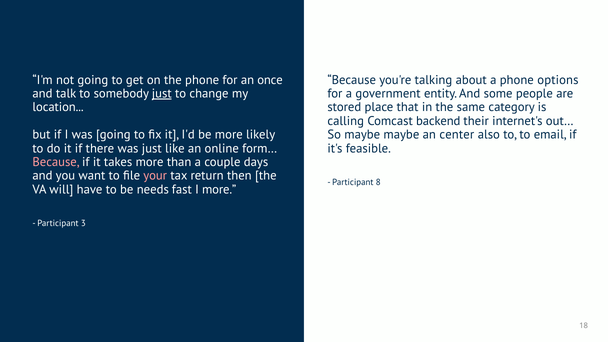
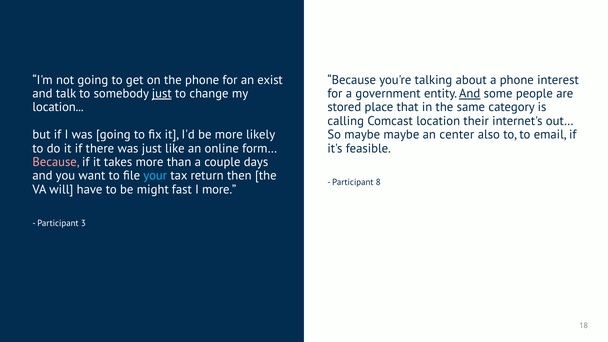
once: once -> exist (270, 80)
options: options -> interest (558, 80)
And underline: none -> present (470, 94)
Comcast backend: backend -> location (438, 121)
your colour: pink -> light blue (155, 176)
needs: needs -> might (153, 189)
